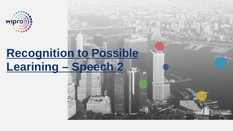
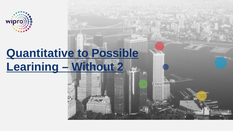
Recognition: Recognition -> Quantitative (40, 53)
Speech: Speech -> Without (93, 67)
